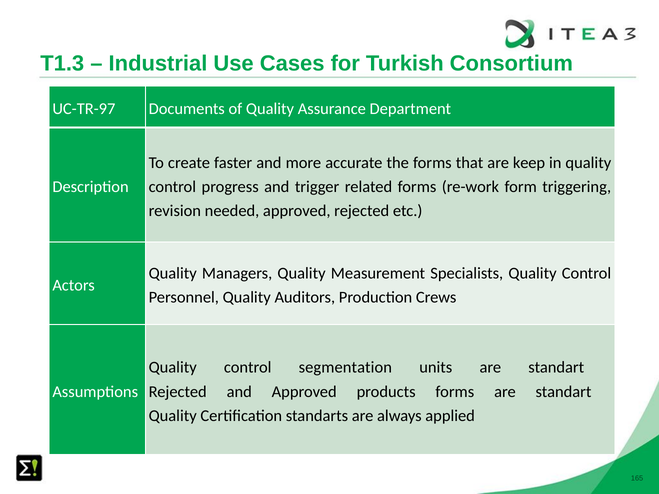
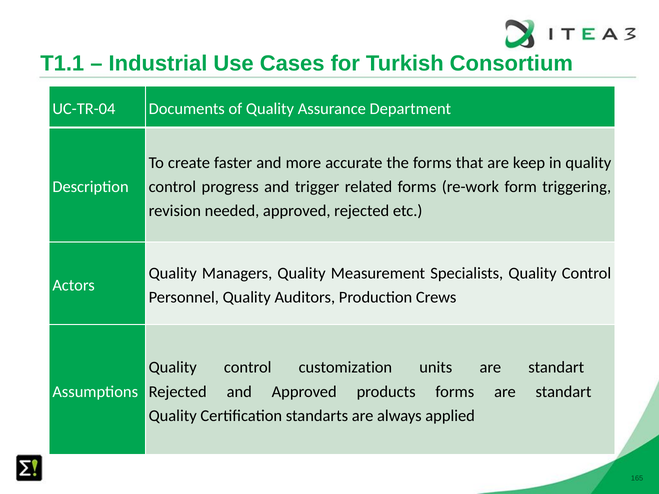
T1.3: T1.3 -> T1.1 (62, 64)
UC-TR-97: UC-TR-97 -> UC-TR-04 (84, 109)
segmentation: segmentation -> customization (345, 368)
